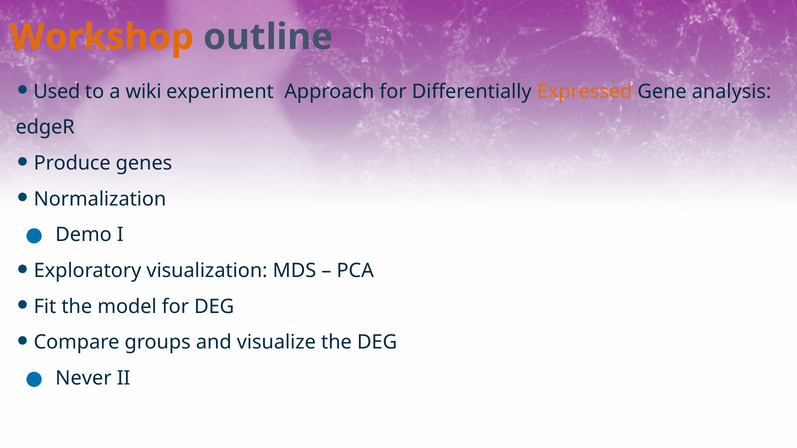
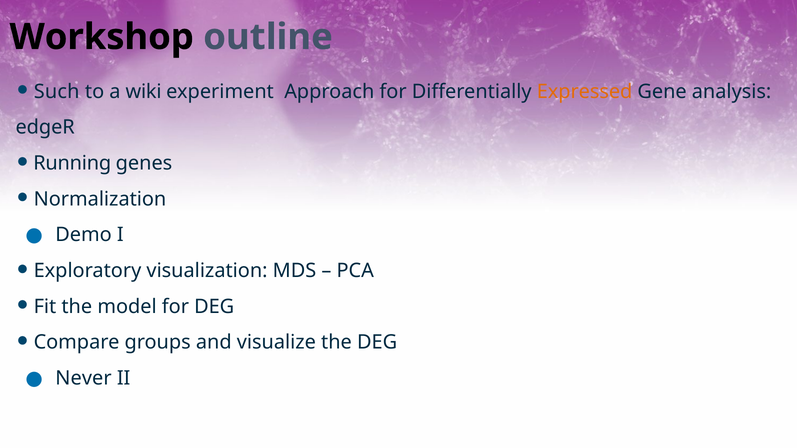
Workshop colour: orange -> black (102, 37)
Used: Used -> Such (57, 92)
Produce: Produce -> Running (72, 163)
